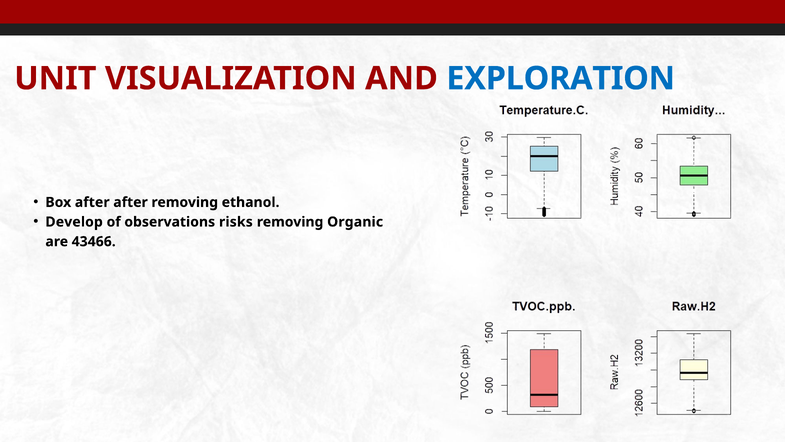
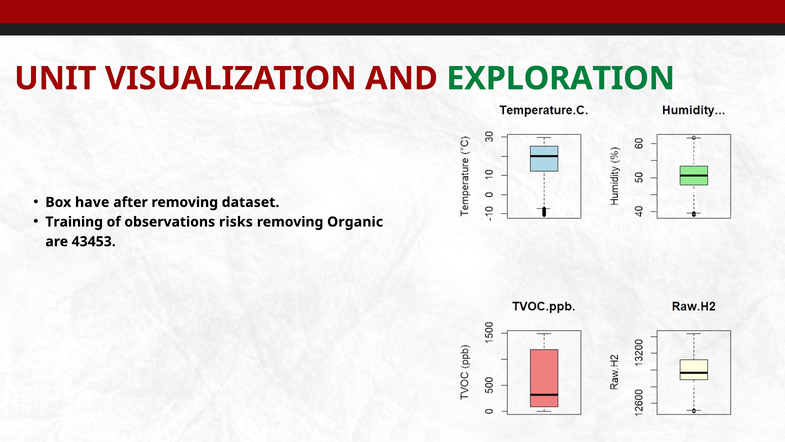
EXPLORATION colour: blue -> green (561, 78)
Box after: after -> have (92, 202)
ethanol: ethanol -> dataset (251, 202)
Develop: Develop -> Training (74, 222)
43466: 43466 -> 43453 (94, 241)
